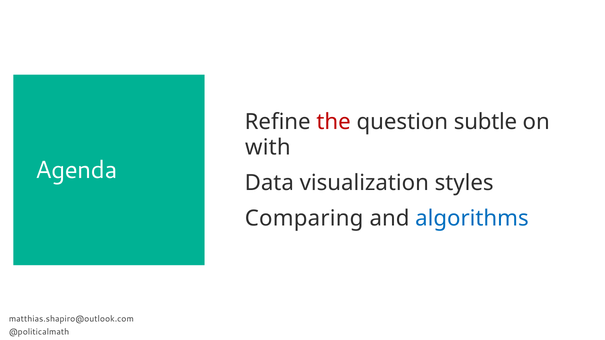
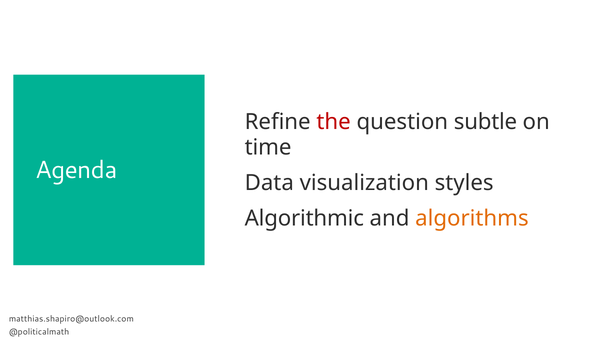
with: with -> time (268, 148)
Comparing: Comparing -> Algorithmic (304, 219)
algorithms colour: blue -> orange (472, 219)
